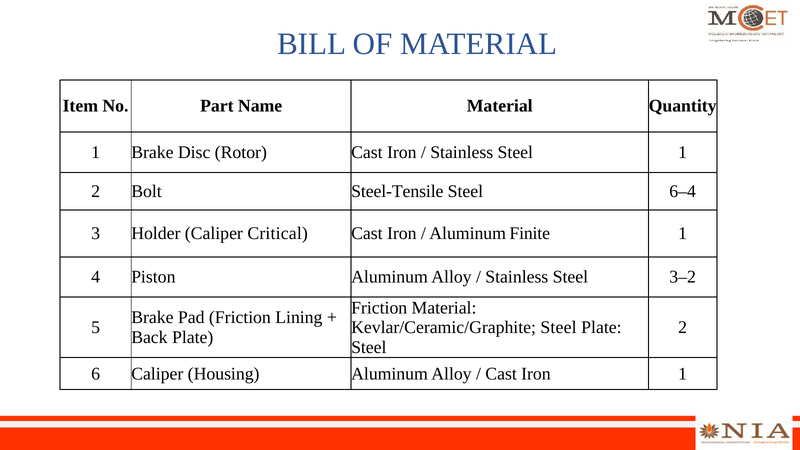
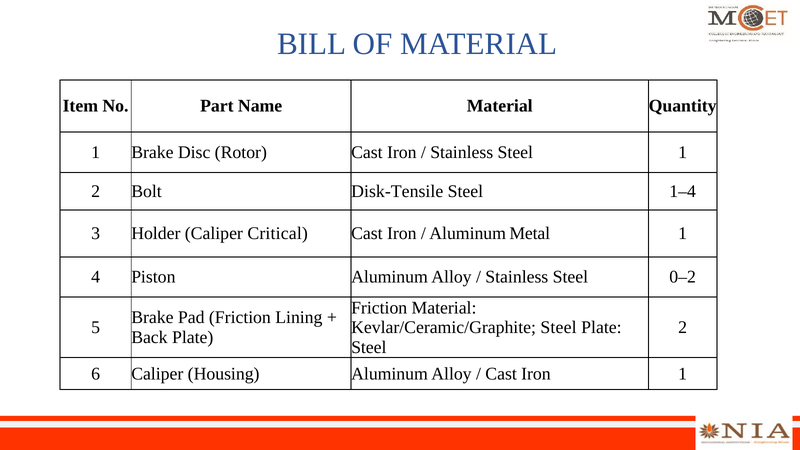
Steel-Tensile: Steel-Tensile -> Disk-Tensile (397, 191)
6–4: 6–4 -> 1–4 (683, 191)
Finite: Finite -> Metal (530, 233)
3–2: 3–2 -> 0–2 (683, 277)
